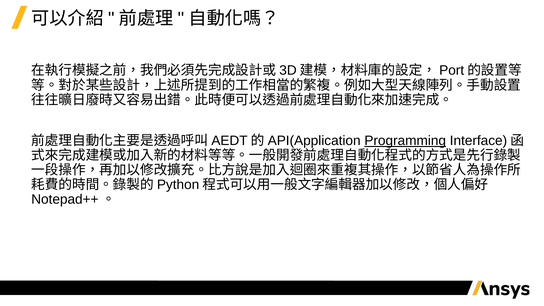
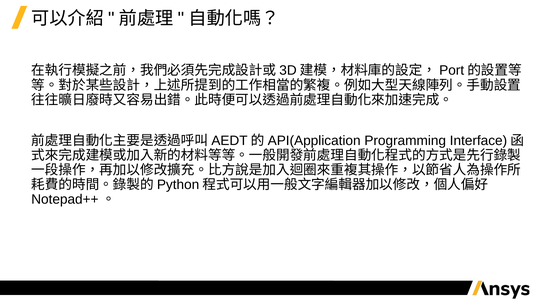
Programming underline: present -> none (405, 141)
